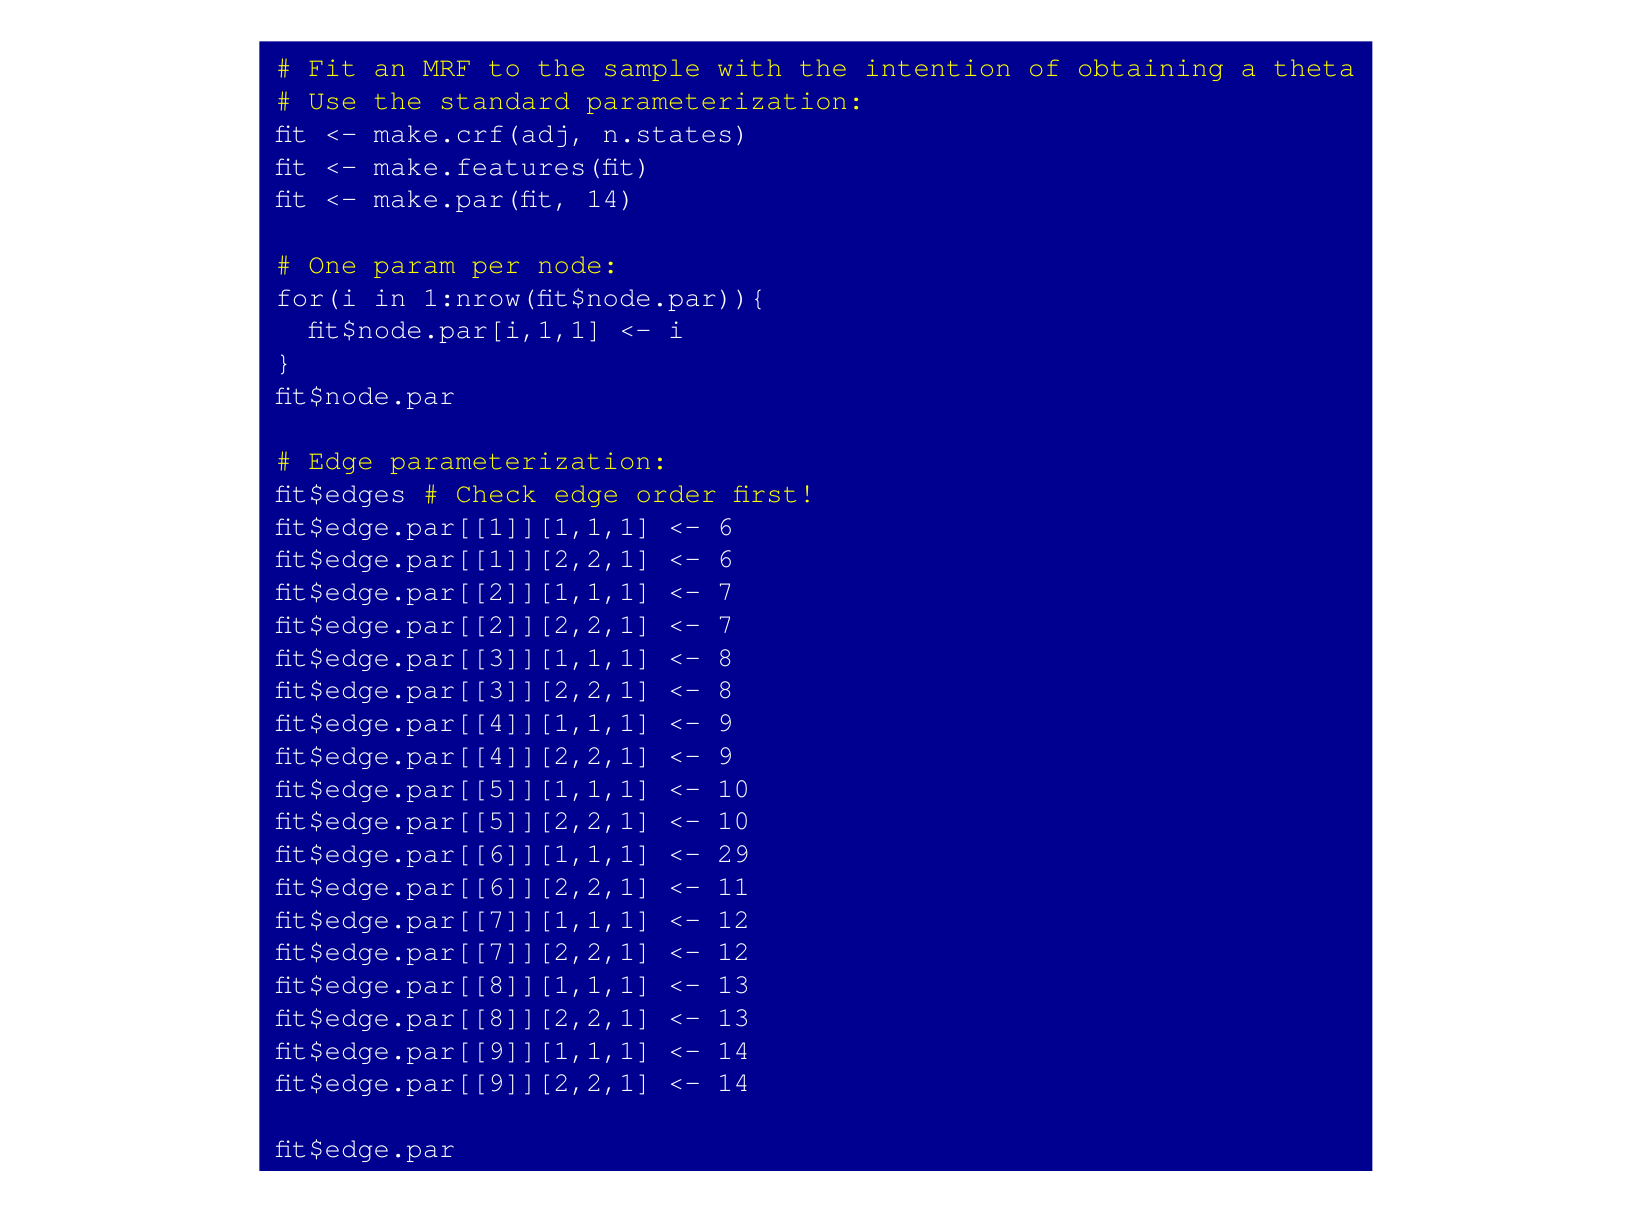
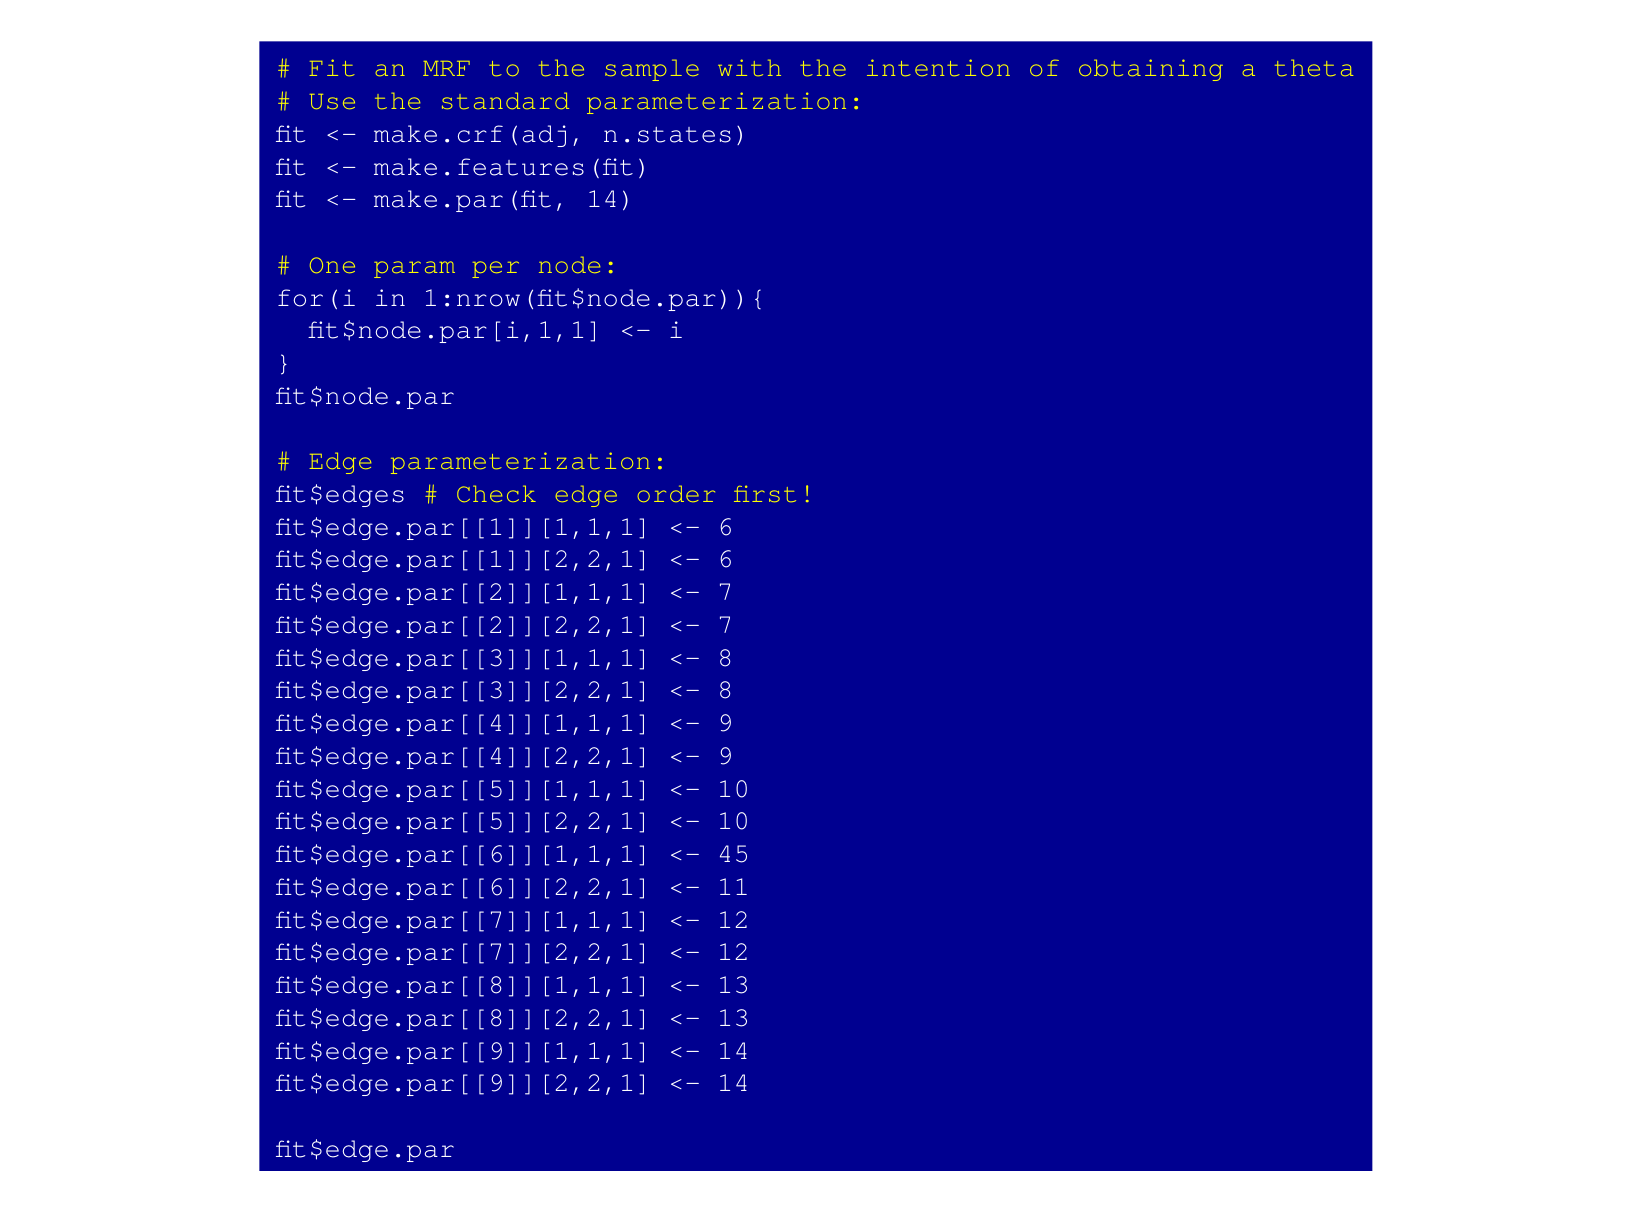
29: 29 -> 45 (734, 854)
